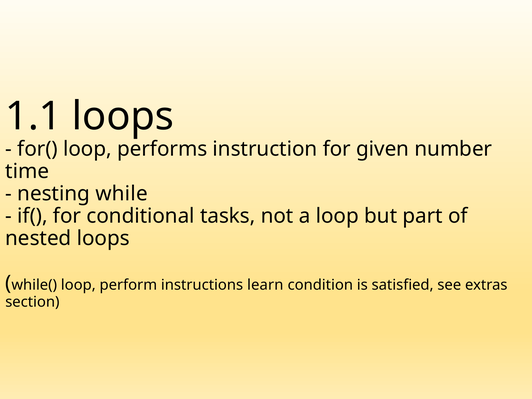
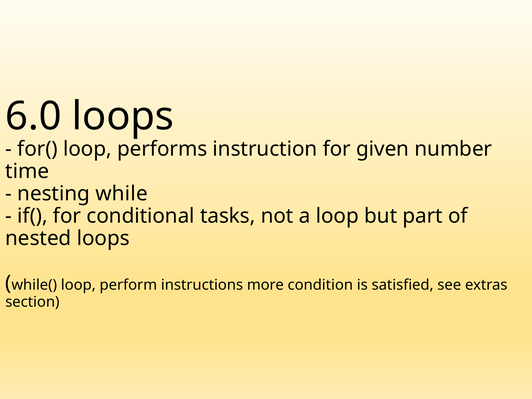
1.1: 1.1 -> 6.0 (33, 116)
learn: learn -> more (265, 285)
